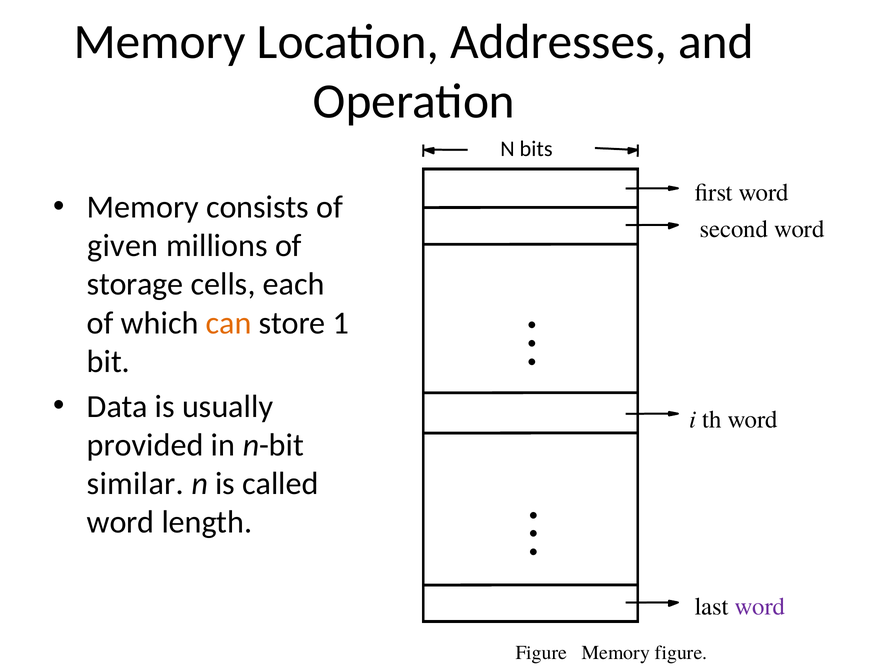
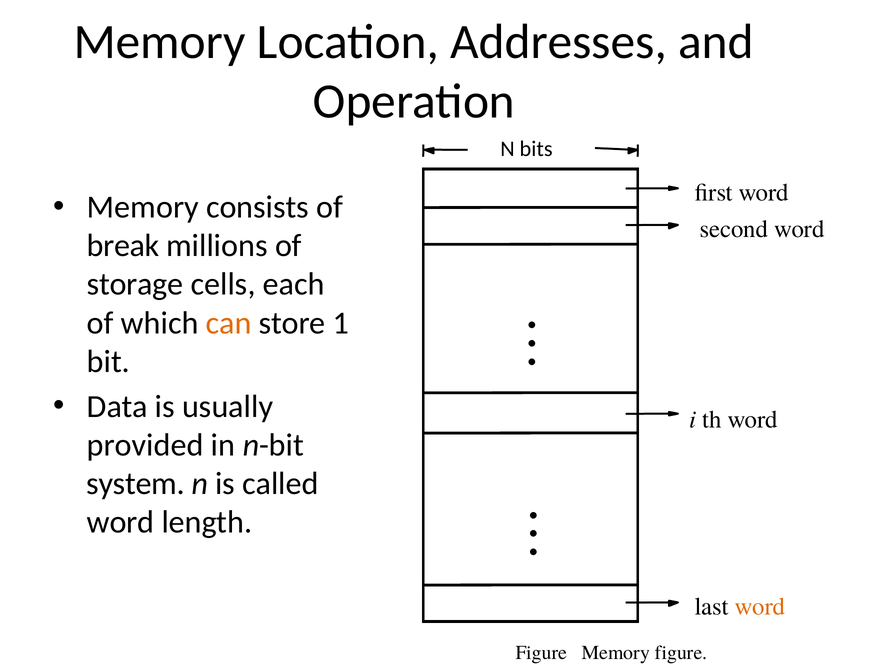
given: given -> break (123, 246)
similar: similar -> system (136, 484)
word colour: purple -> orange (760, 607)
